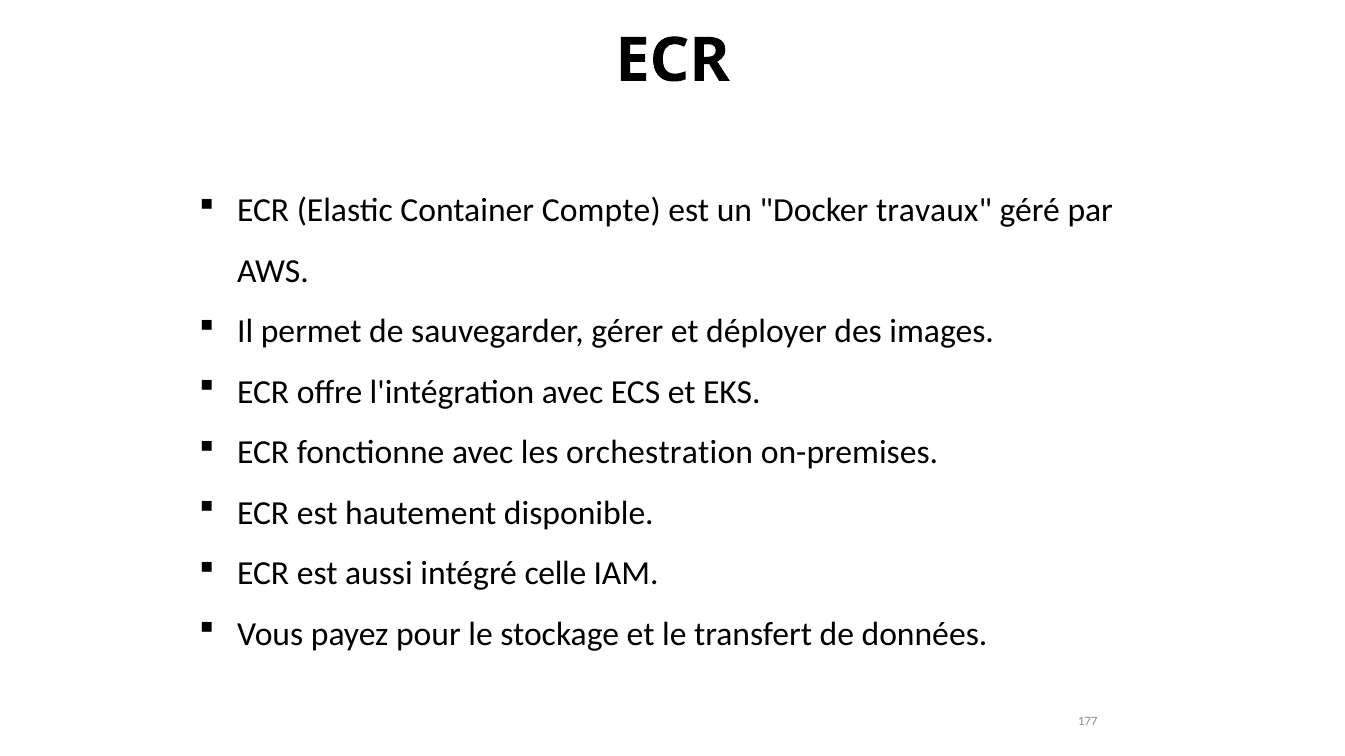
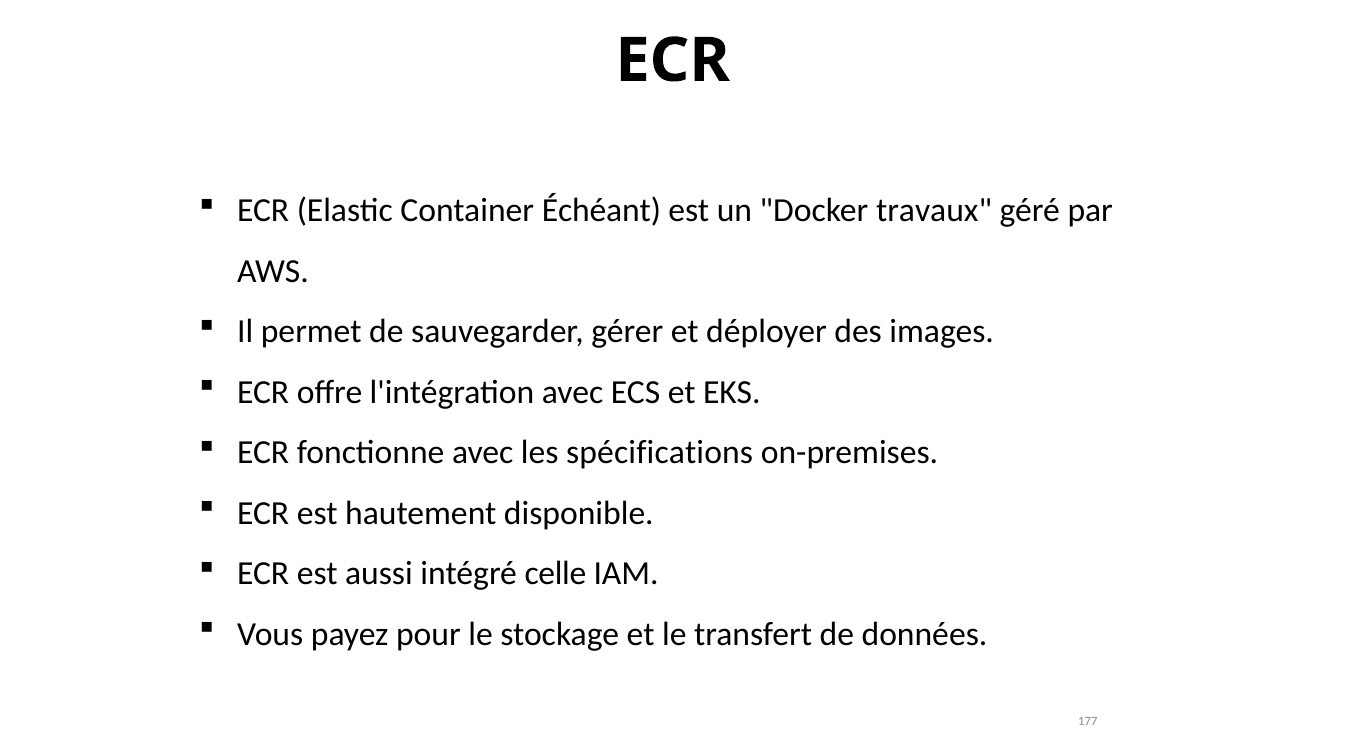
Compte: Compte -> Échéant (601, 211)
orchestration: orchestration -> spécifications (660, 453)
